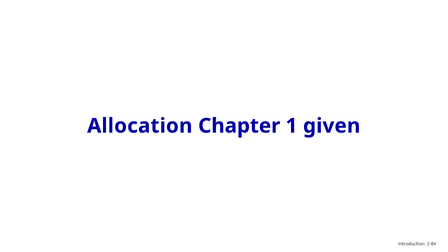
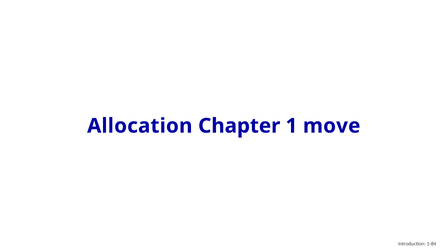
given: given -> move (332, 126)
